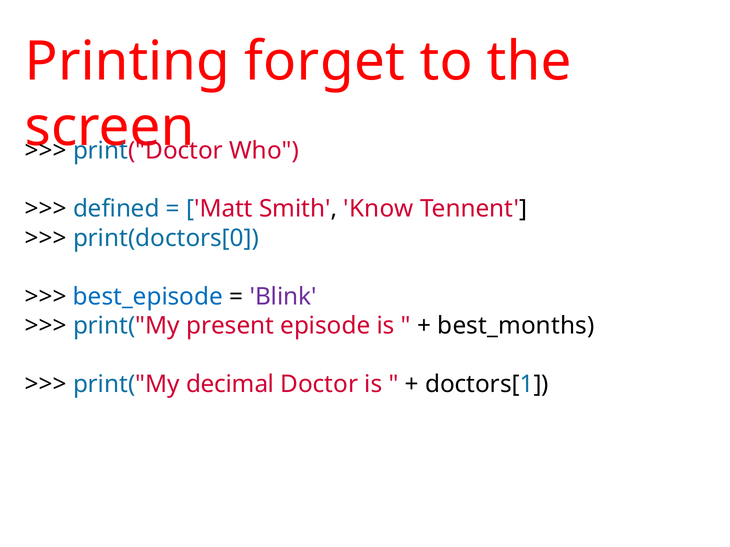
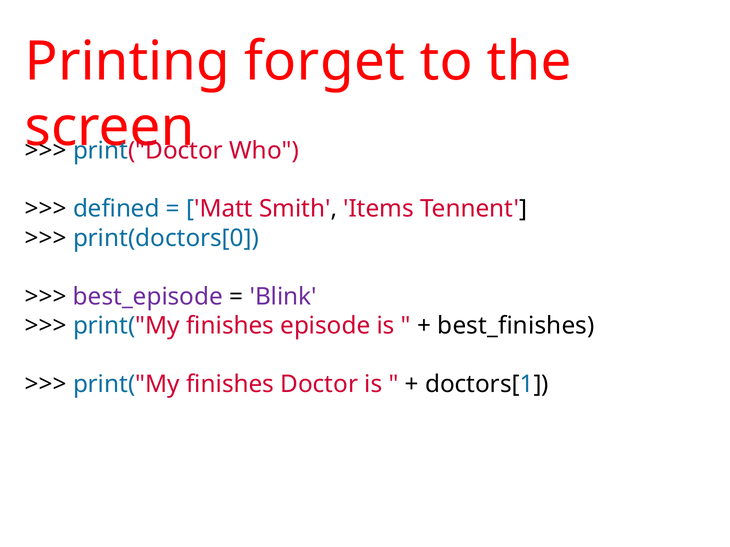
Know: Know -> Items (379, 209)
best_episode colour: blue -> purple (148, 297)
present: present -> finishes (230, 326)
best_months: best_months -> best_finishes (516, 326)
decimal: decimal -> finishes (230, 384)
